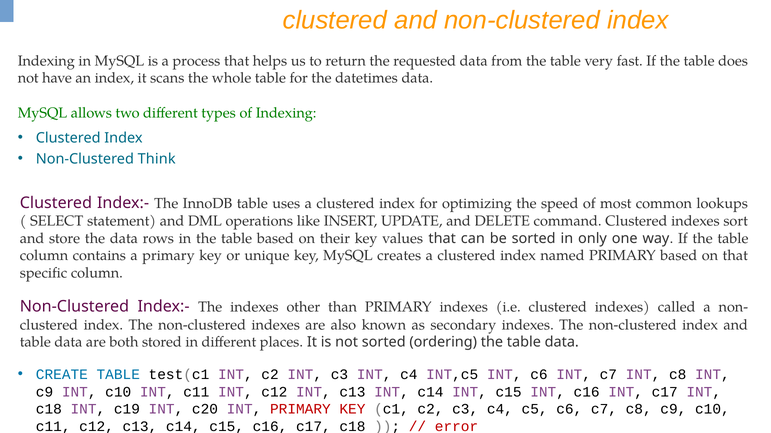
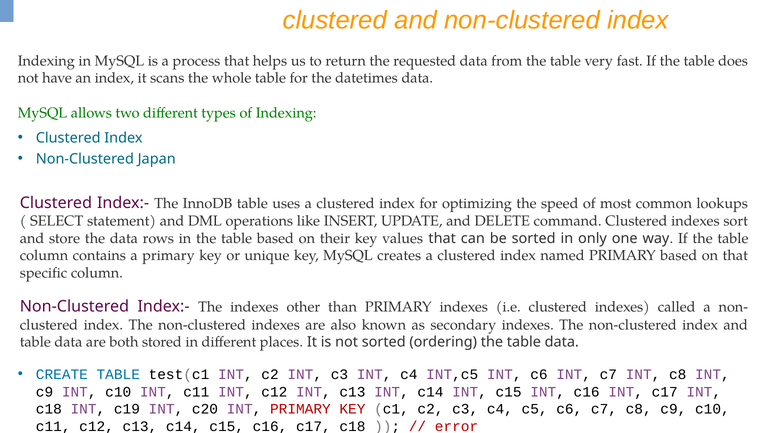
Think: Think -> Japan (157, 159)
